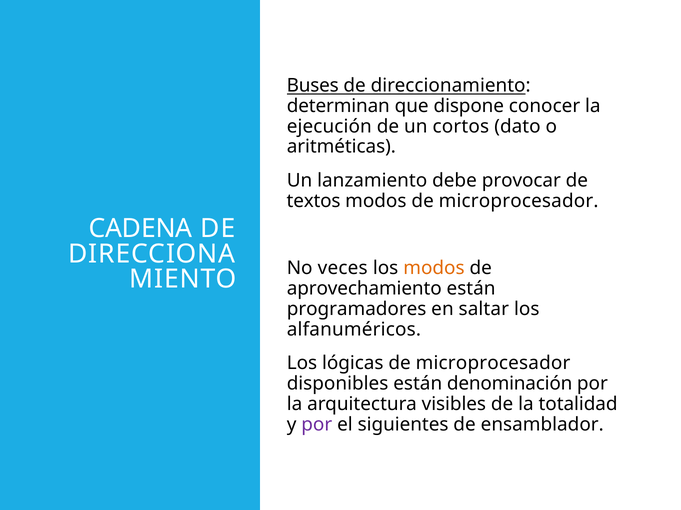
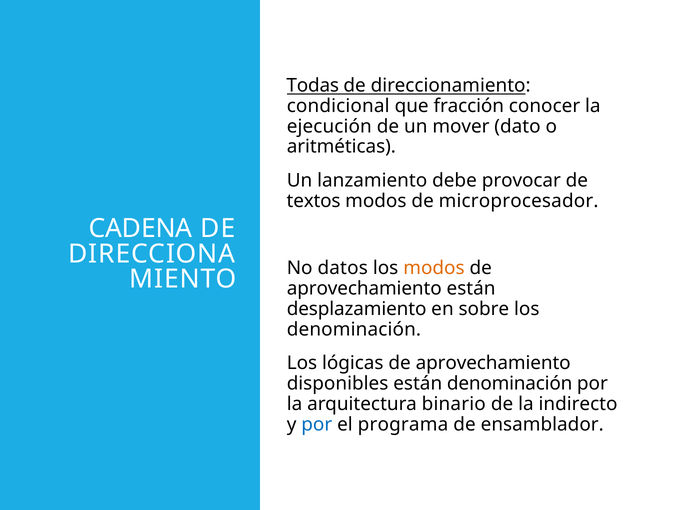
Buses: Buses -> Todas (313, 86)
determinan: determinan -> condicional (338, 106)
dispone: dispone -> fracción (469, 106)
cortos: cortos -> mover (461, 126)
veces: veces -> datos (343, 268)
programadores: programadores -> desplazamiento (357, 309)
saltar: saltar -> sobre (484, 309)
alfanuméricos: alfanuméricos -> denominación (354, 330)
microprocesador: microprocesador -> aprovechamiento (493, 364)
visibles: visibles -> binario (454, 404)
totalidad: totalidad -> indirecto (578, 404)
por colour: purple -> blue (317, 425)
siguientes: siguientes -> programa (403, 425)
